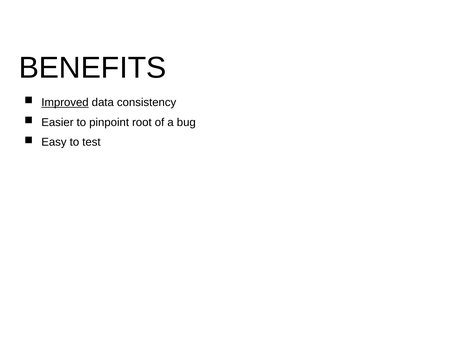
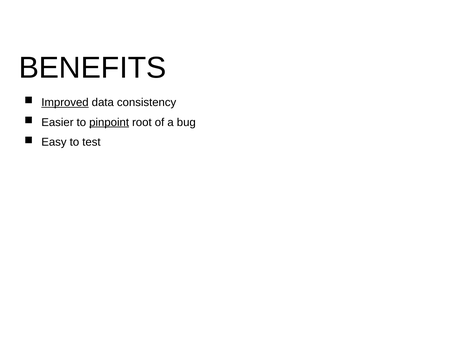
pinpoint underline: none -> present (109, 122)
